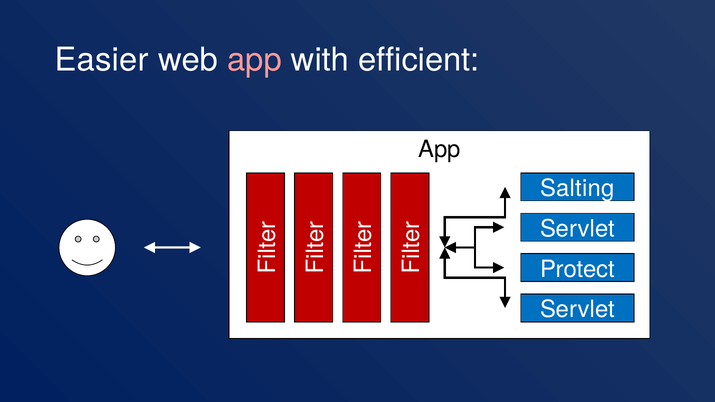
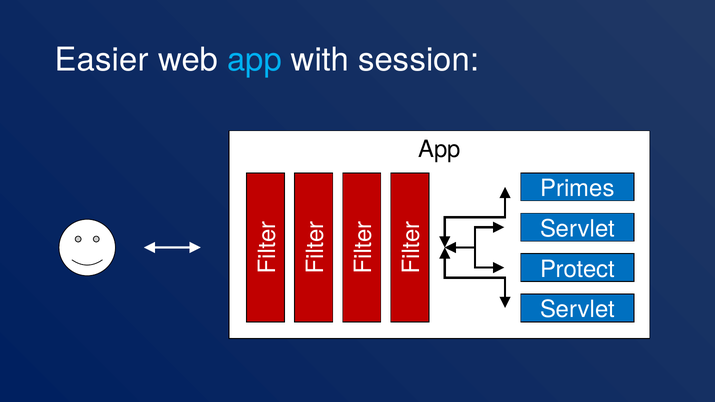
app colour: pink -> light blue (255, 60)
efficient: efficient -> session (419, 60)
Salting: Salting -> Primes (577, 189)
